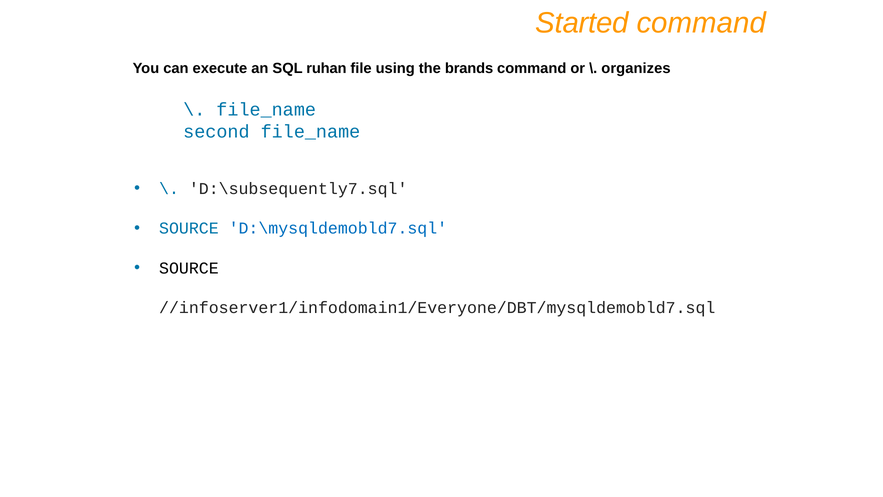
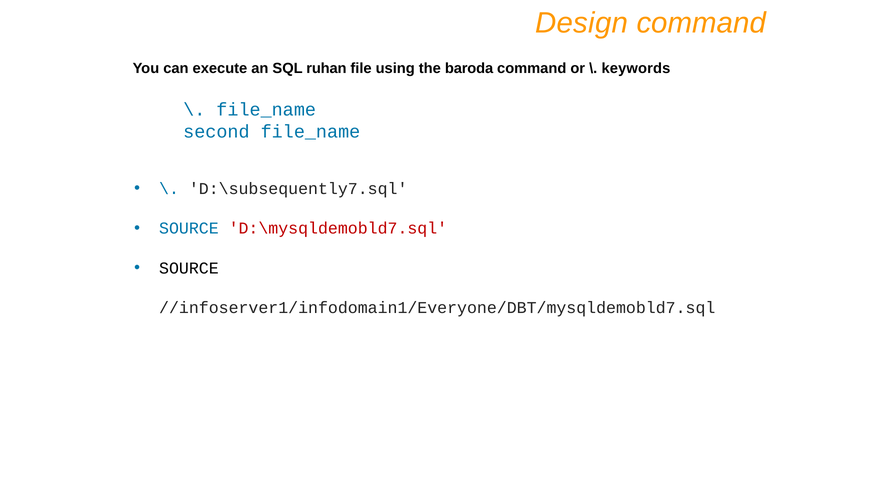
Started: Started -> Design (582, 23)
brands: brands -> baroda (469, 68)
organizes: organizes -> keywords (636, 68)
D:\mysqldemobld7.sql colour: blue -> red (338, 228)
